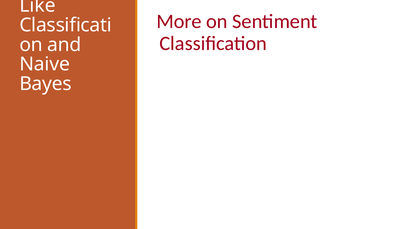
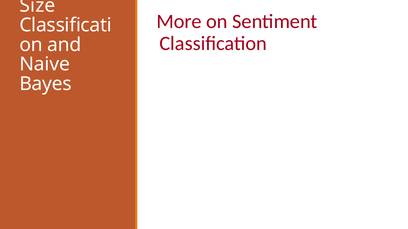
Like: Like -> Size (37, 5)
